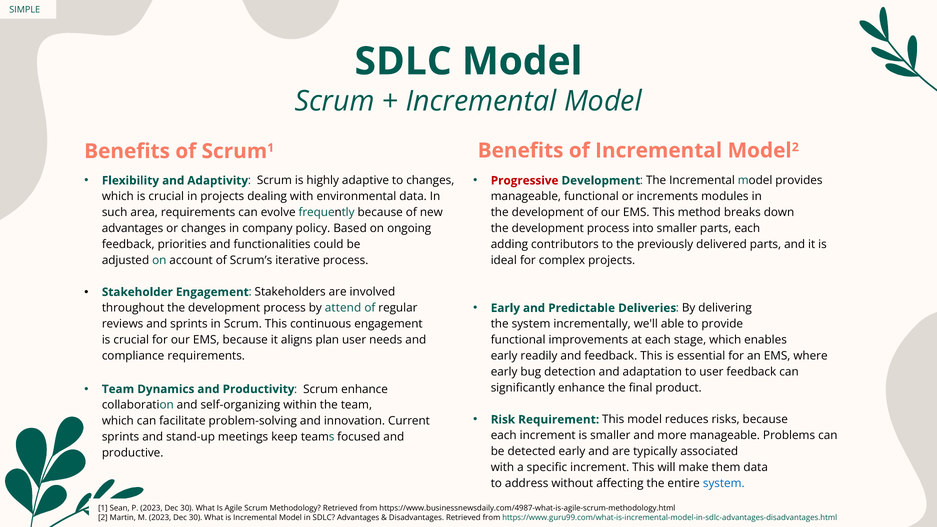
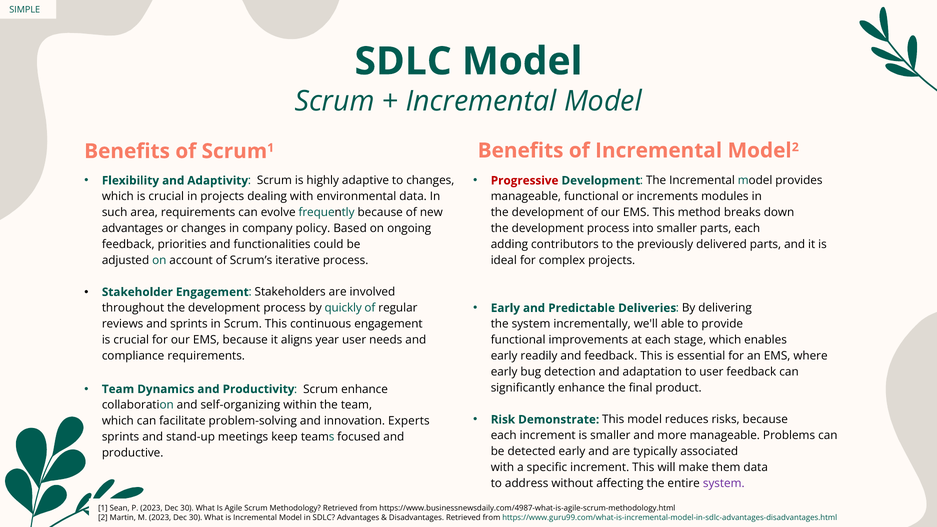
attend: attend -> quickly (343, 308)
plan: plan -> year (327, 340)
Requirement: Requirement -> Demonstrate (559, 420)
Current: Current -> Experts (409, 421)
system colour: blue -> purple (724, 483)
